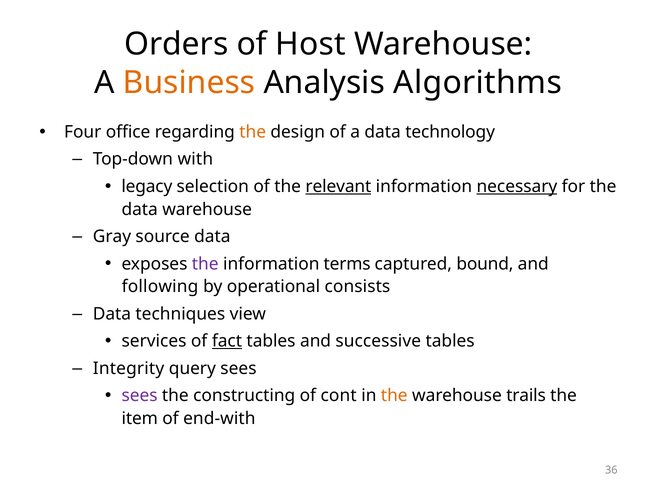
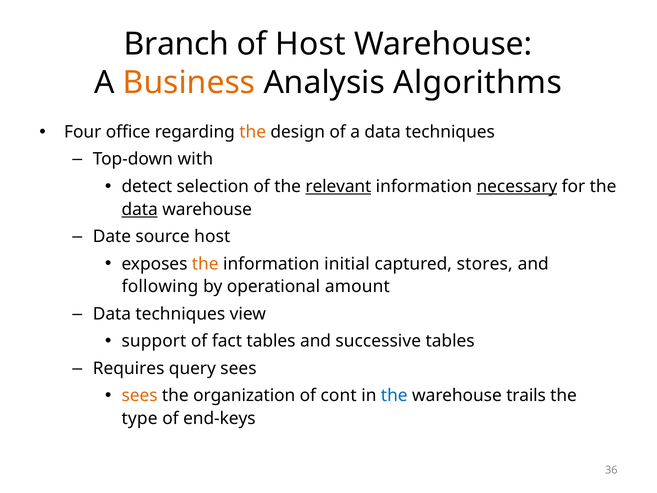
Orders: Orders -> Branch (176, 44)
a data technology: technology -> techniques (450, 132)
legacy: legacy -> detect (147, 186)
data underline: none -> present (140, 209)
Gray: Gray -> Date (112, 237)
source data: data -> host (212, 237)
the colour: purple -> orange (205, 264)
terms: terms -> initial (347, 264)
bound: bound -> stores (485, 264)
consists: consists -> amount (357, 287)
services: services -> support (154, 341)
fact underline: present -> none (227, 341)
Integrity: Integrity -> Requires (129, 368)
sees colour: purple -> orange (140, 396)
constructing: constructing -> organization (244, 396)
the colour: orange -> blue (394, 396)
item: item -> type (140, 418)
end-with: end-with -> end-keys (219, 418)
